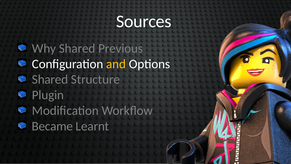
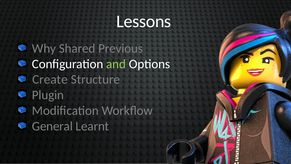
Sources: Sources -> Lessons (144, 21)
and colour: yellow -> light green (116, 64)
Shared: Shared -> Create (50, 79)
Became: Became -> General (52, 126)
